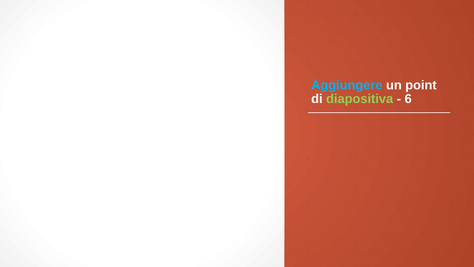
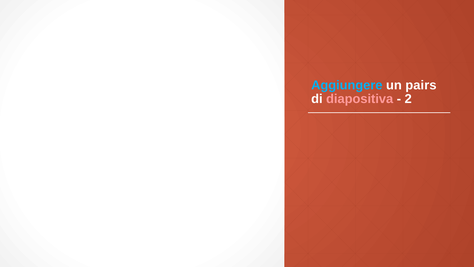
point: point -> pairs (421, 85)
diapositiva colour: light green -> pink (360, 99)
6: 6 -> 2 (408, 99)
